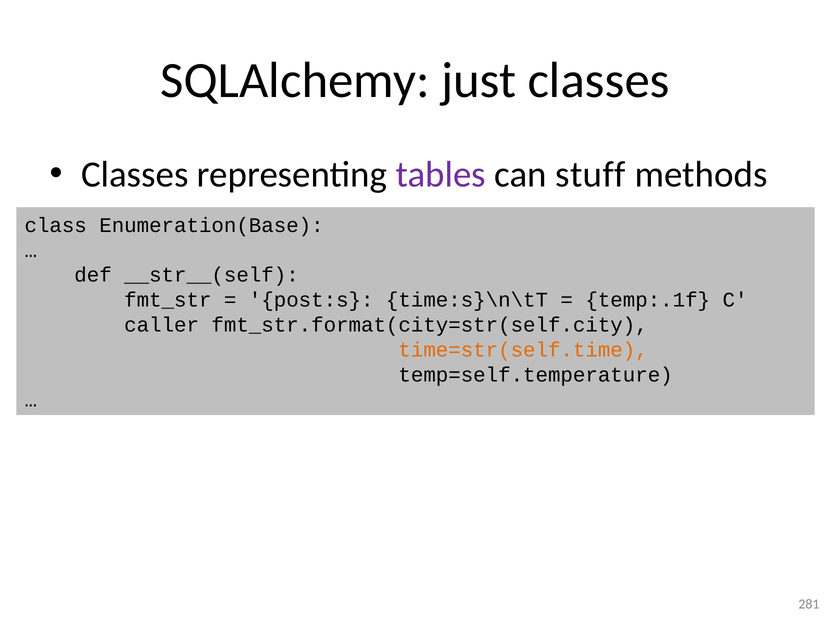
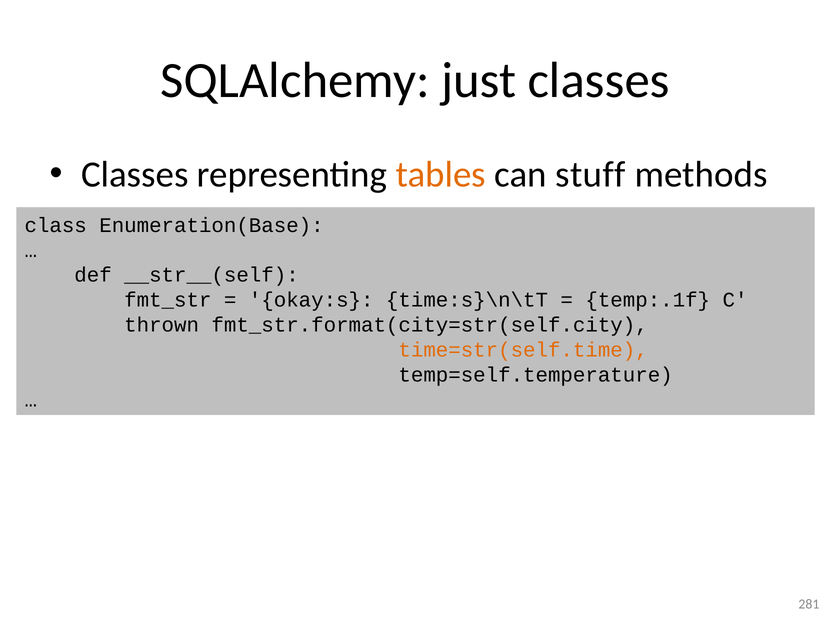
tables colour: purple -> orange (441, 174)
post:s: post:s -> okay:s (311, 300)
caller: caller -> thrown (162, 325)
